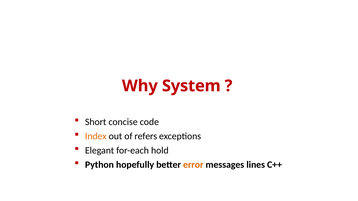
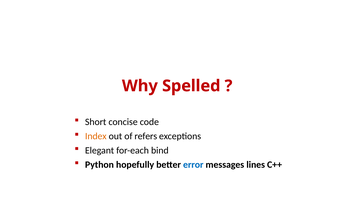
System: System -> Spelled (191, 86)
hold: hold -> bind (160, 151)
error colour: orange -> blue (193, 165)
